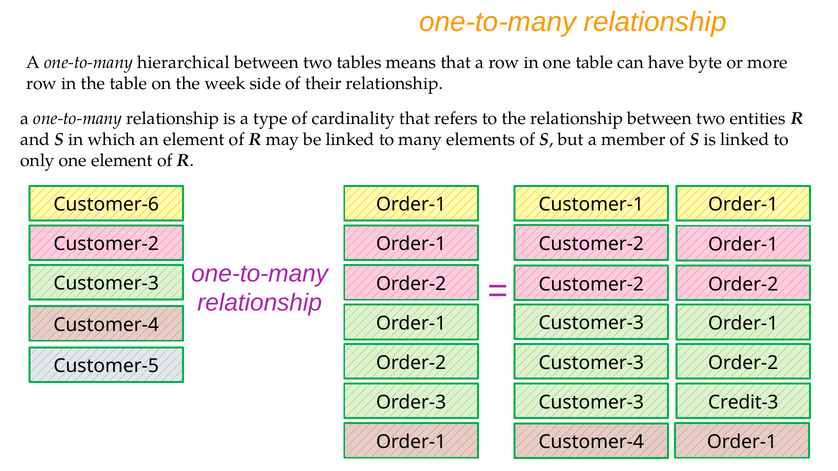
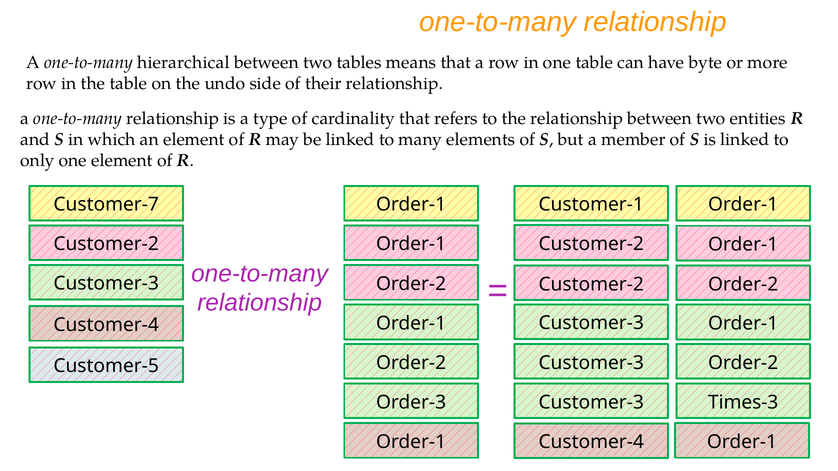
week: week -> undo (225, 83)
Customer-6: Customer-6 -> Customer-7 (106, 205)
Credit-3: Credit-3 -> Times-3 (743, 403)
